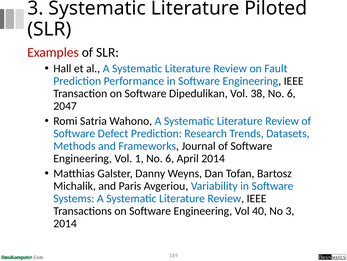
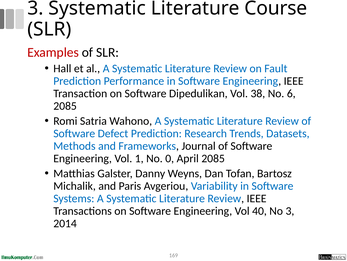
Piloted: Piloted -> Course (276, 8)
2047: 2047 -> 2085 (65, 106)
1 No 6: 6 -> 0 (170, 158)
April 2014: 2014 -> 2085 (213, 158)
